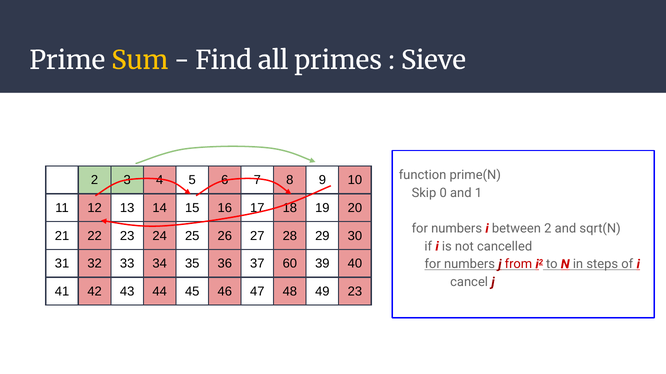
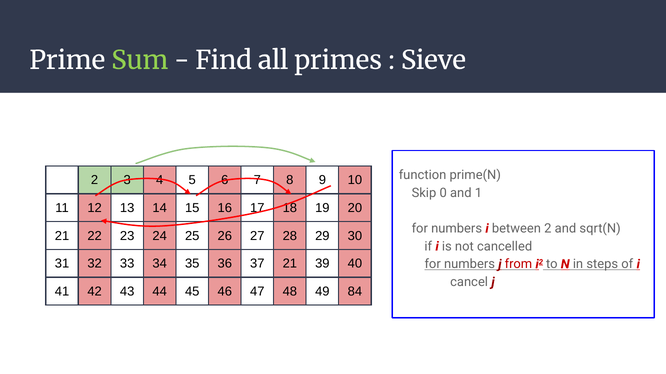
Sum colour: yellow -> light green (140, 60)
37 60: 60 -> 21 (290, 264)
49 23: 23 -> 84 (355, 292)
